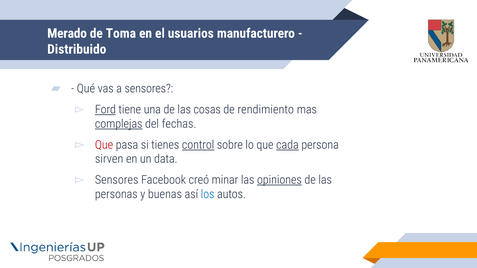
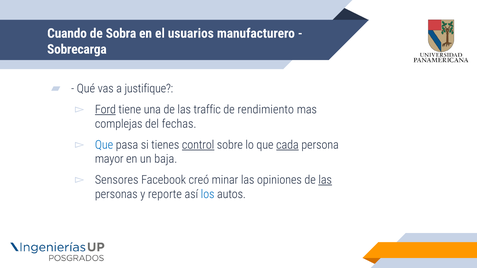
Merado: Merado -> Cuando (67, 33)
Toma: Toma -> Sobra (121, 33)
Distribuido: Distribuido -> Sobrecarga (77, 49)
a sensores: sensores -> justifique (149, 89)
cosas: cosas -> traffic (207, 110)
complejas underline: present -> none (119, 124)
Que colour: red -> blue (104, 145)
sirven: sirven -> mayor (109, 159)
data: data -> baja (166, 159)
opiniones underline: present -> none (279, 180)
las underline: none -> present (325, 180)
buenas: buenas -> reporte (165, 195)
